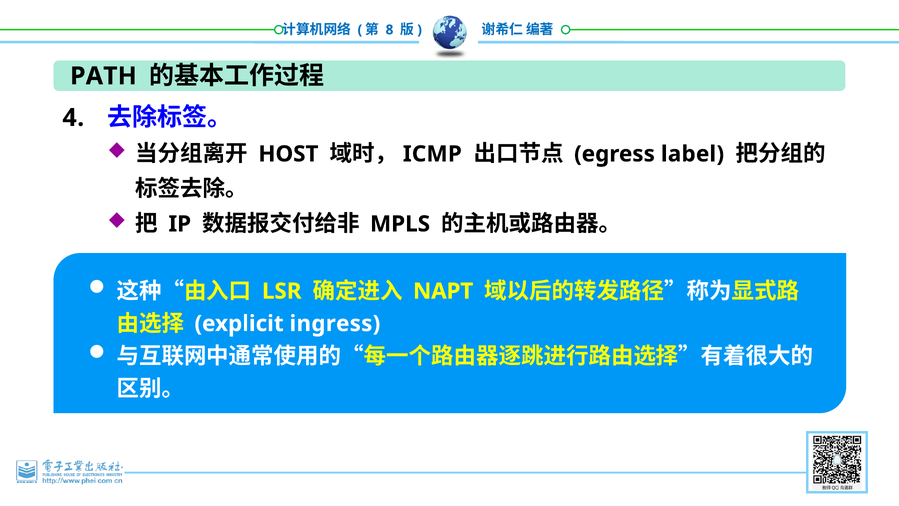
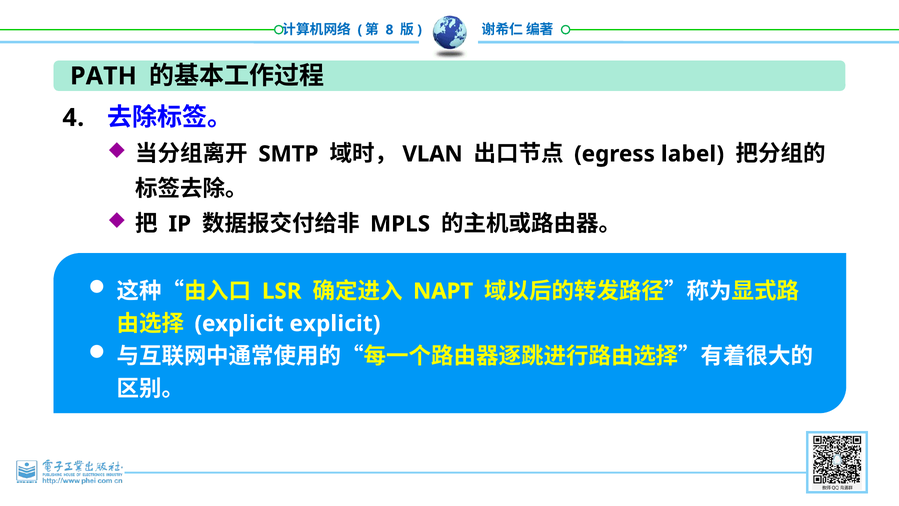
HOST: HOST -> SMTP (288, 154)
ICMP: ICMP -> VLAN (433, 154)
explicit ingress: ingress -> explicit (335, 324)
